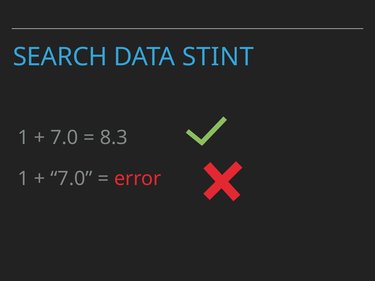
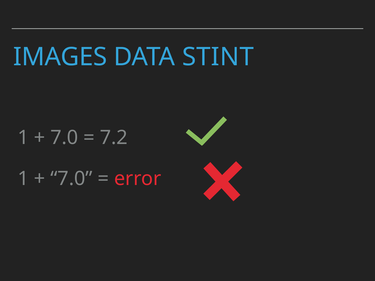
SEARCH: SEARCH -> IMAGES (60, 57)
8.3: 8.3 -> 7.2 (114, 138)
